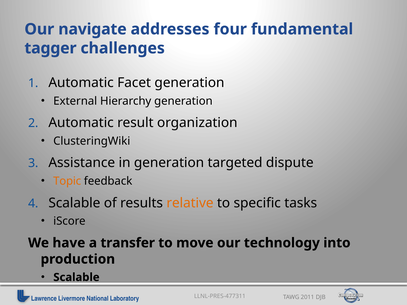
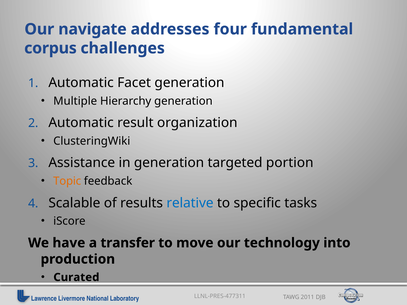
tagger: tagger -> corpus (50, 48)
External: External -> Multiple (75, 101)
dispute: dispute -> portion (290, 163)
relative colour: orange -> blue (190, 203)
Scalable: Scalable -> Curated (76, 278)
